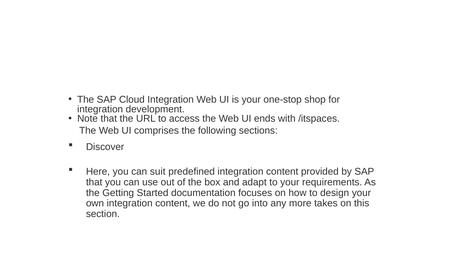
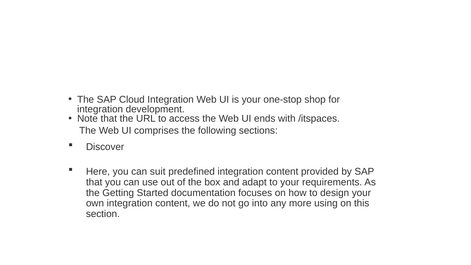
takes: takes -> using (326, 203)
